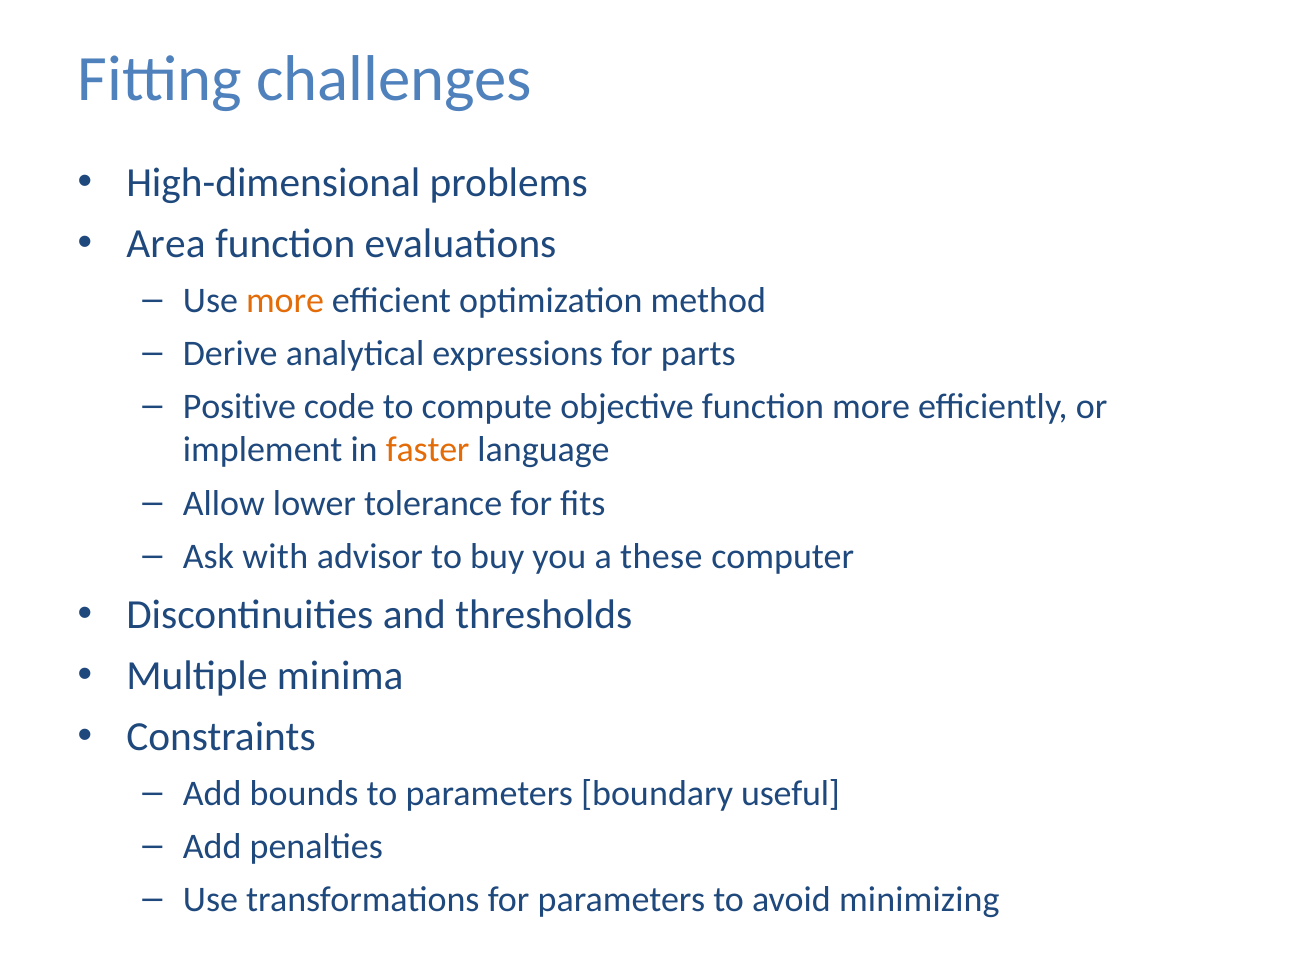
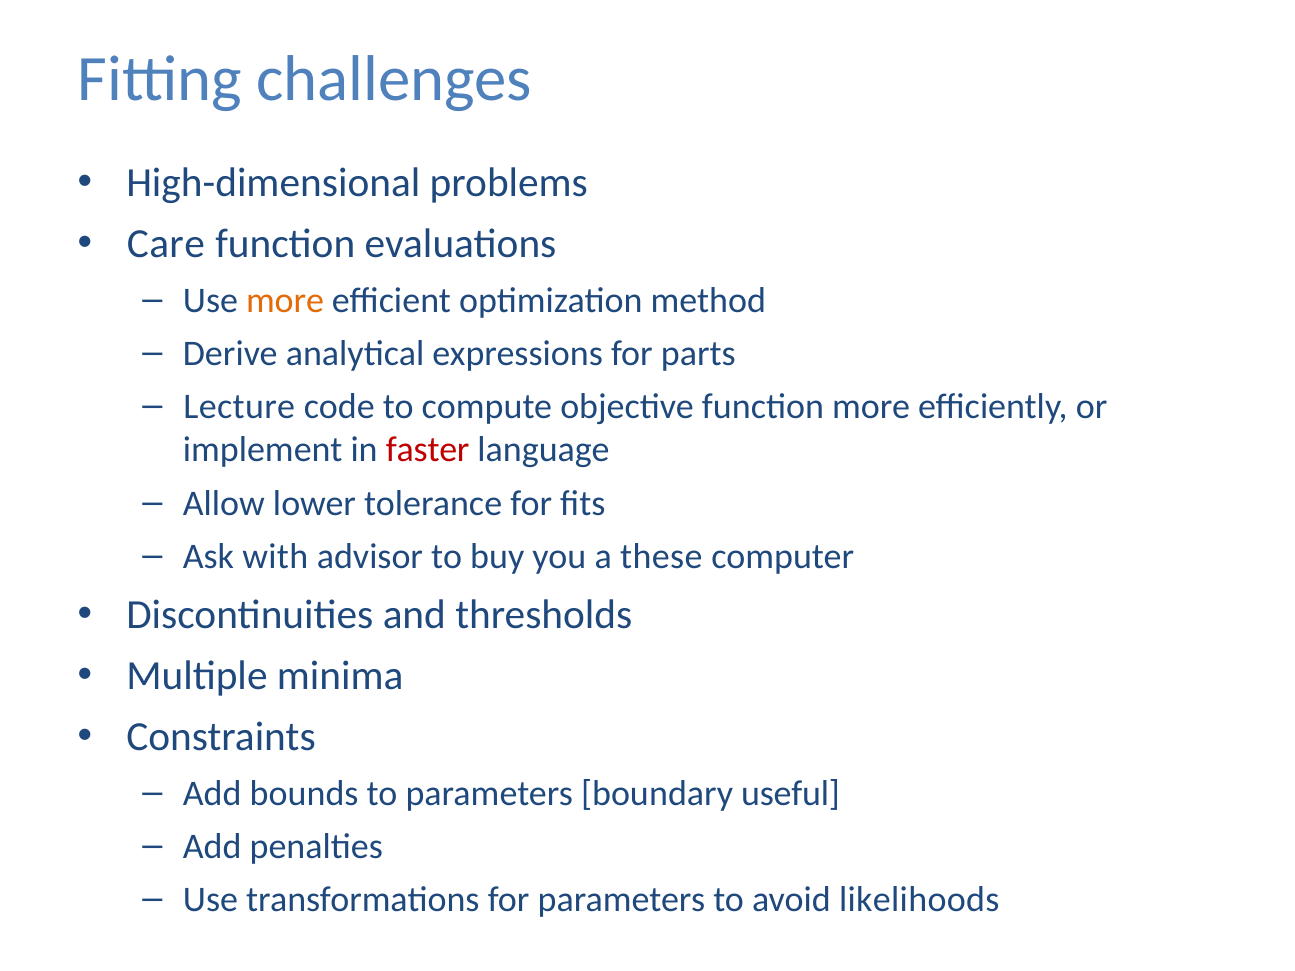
Area: Area -> Care (166, 244)
Positive: Positive -> Lecture (239, 407)
faster colour: orange -> red (428, 450)
minimizing: minimizing -> likelihoods (919, 900)
